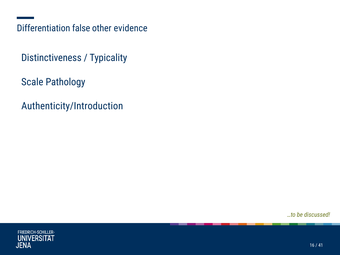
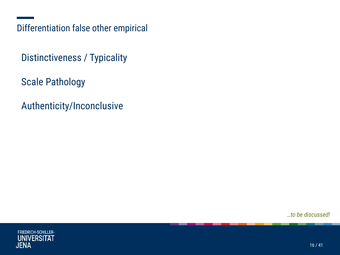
evidence: evidence -> empirical (131, 28)
Authenticity/Introduction: Authenticity/Introduction -> Authenticity/Inconclusive (72, 106)
